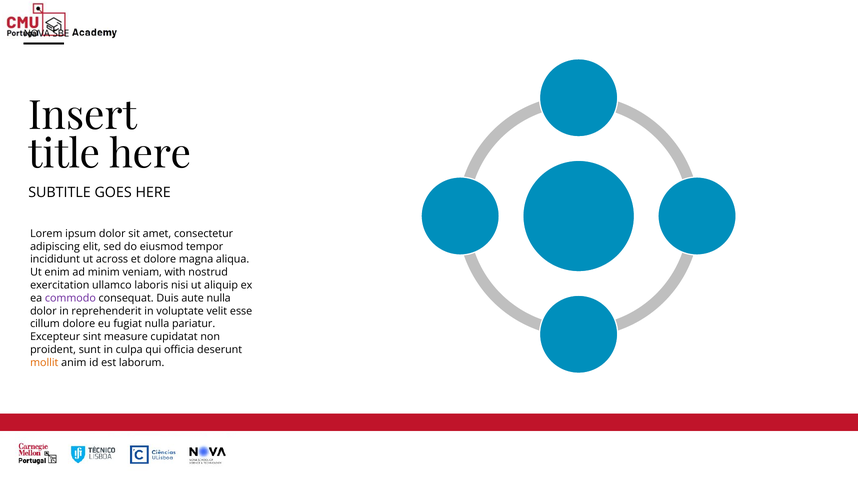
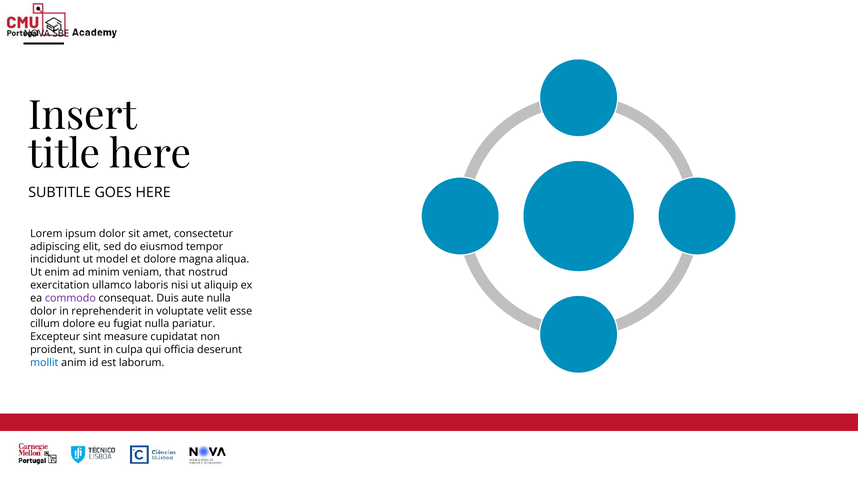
across: across -> model (112, 260)
with: with -> that (175, 273)
mollit colour: orange -> blue (44, 363)
